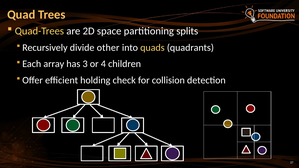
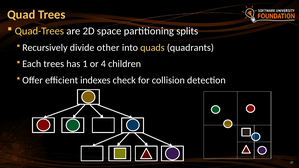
Each array: array -> trees (54, 64)
3: 3 -> 1 (85, 64)
holding: holding -> indexes (95, 80)
